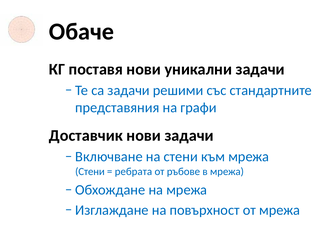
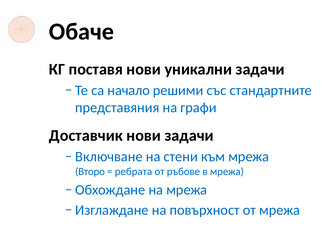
са задачи: задачи -> начало (129, 90)
Стени: Стени -> Второ (90, 171)
